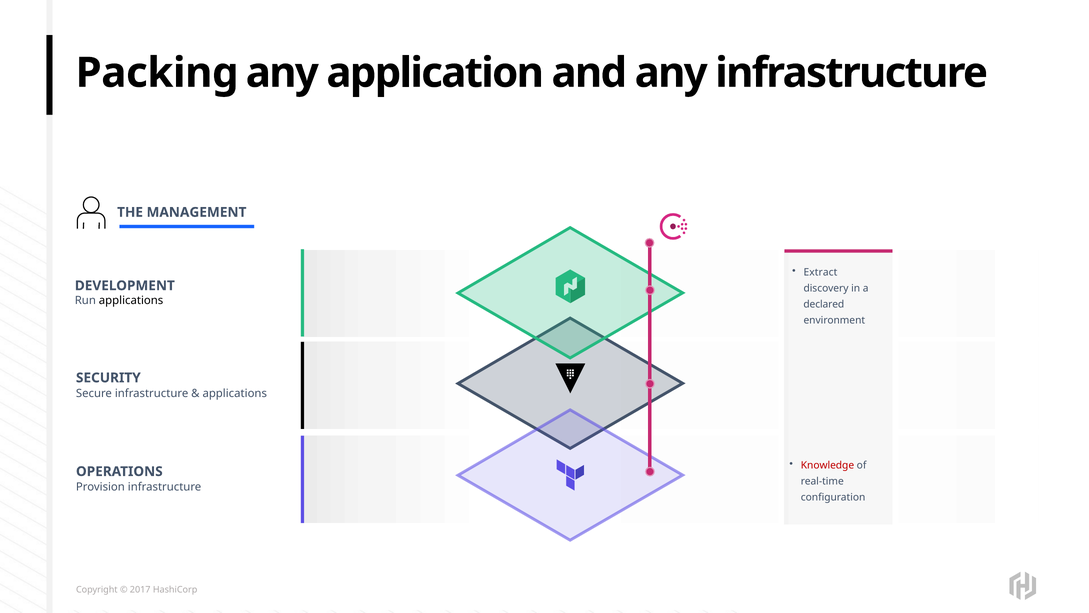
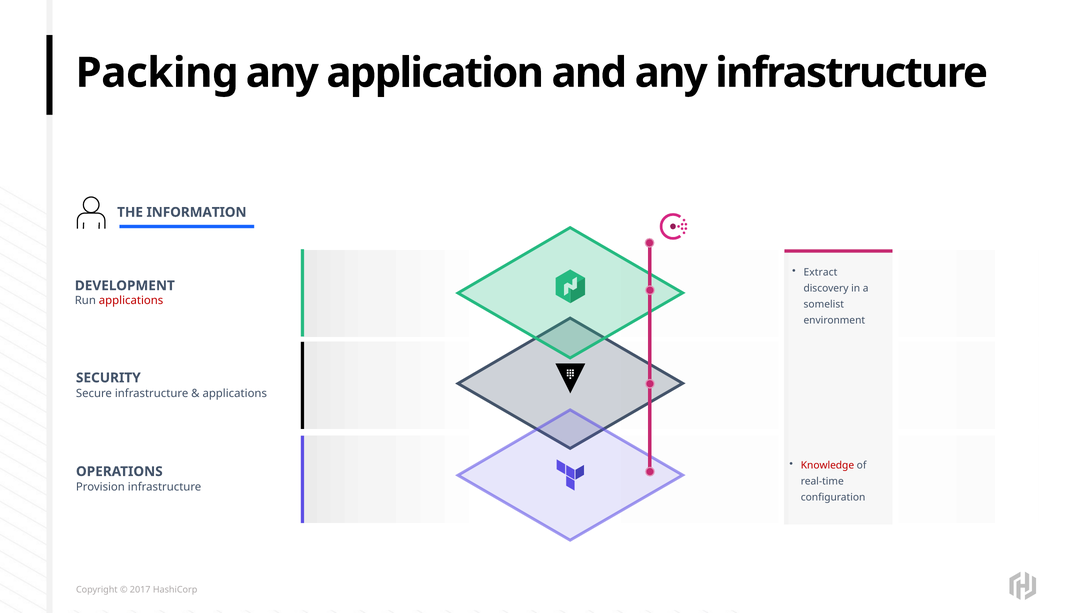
MANAGEMENT: MANAGEMENT -> INFORMATION (197, 212)
applications colour: black -> red (131, 300)
declared: declared -> somelist (824, 304)
